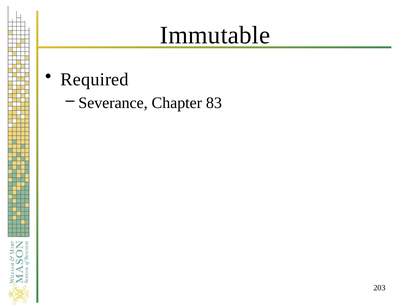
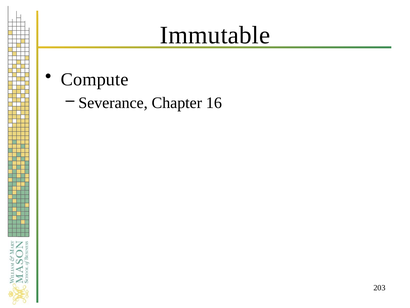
Required: Required -> Compute (95, 79)
83: 83 -> 16 (214, 103)
